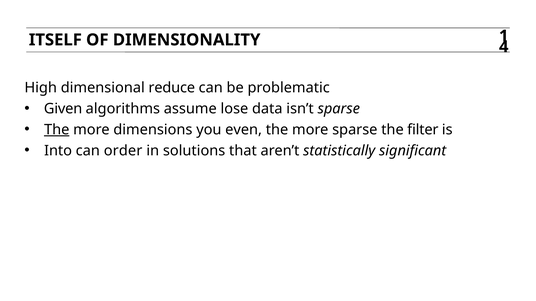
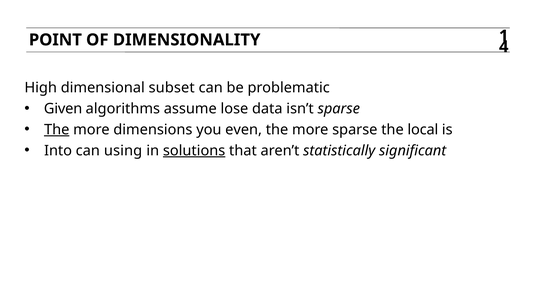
ITSELF: ITSELF -> POINT (55, 40)
reduce: reduce -> subset (172, 88)
filter: filter -> local (423, 130)
order: order -> using (123, 151)
solutions underline: none -> present (194, 151)
